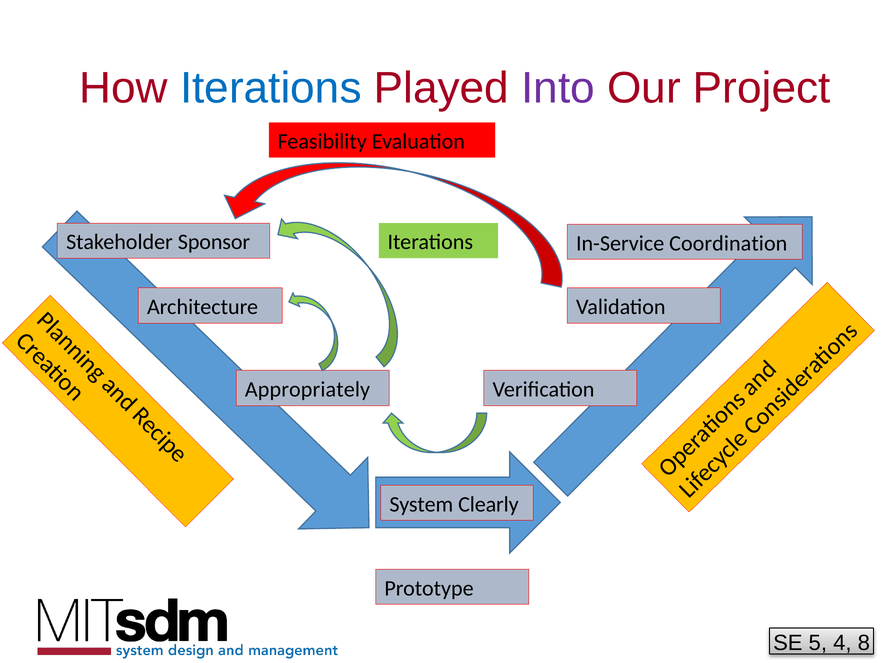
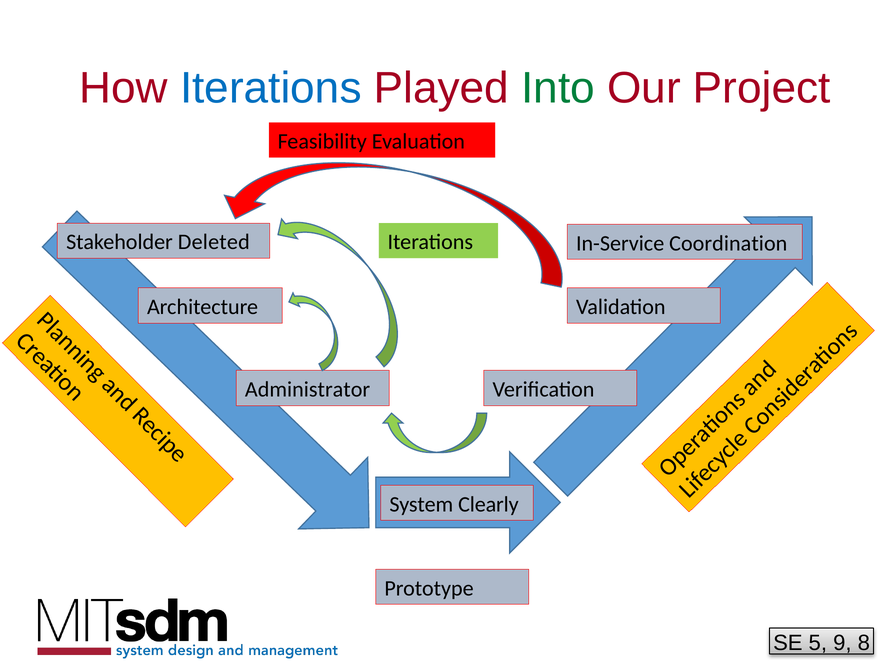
Into colour: purple -> green (558, 88)
Sponsor: Sponsor -> Deleted (214, 242)
Appropriately: Appropriately -> Administrator (308, 390)
4: 4 -> 9 (842, 643)
